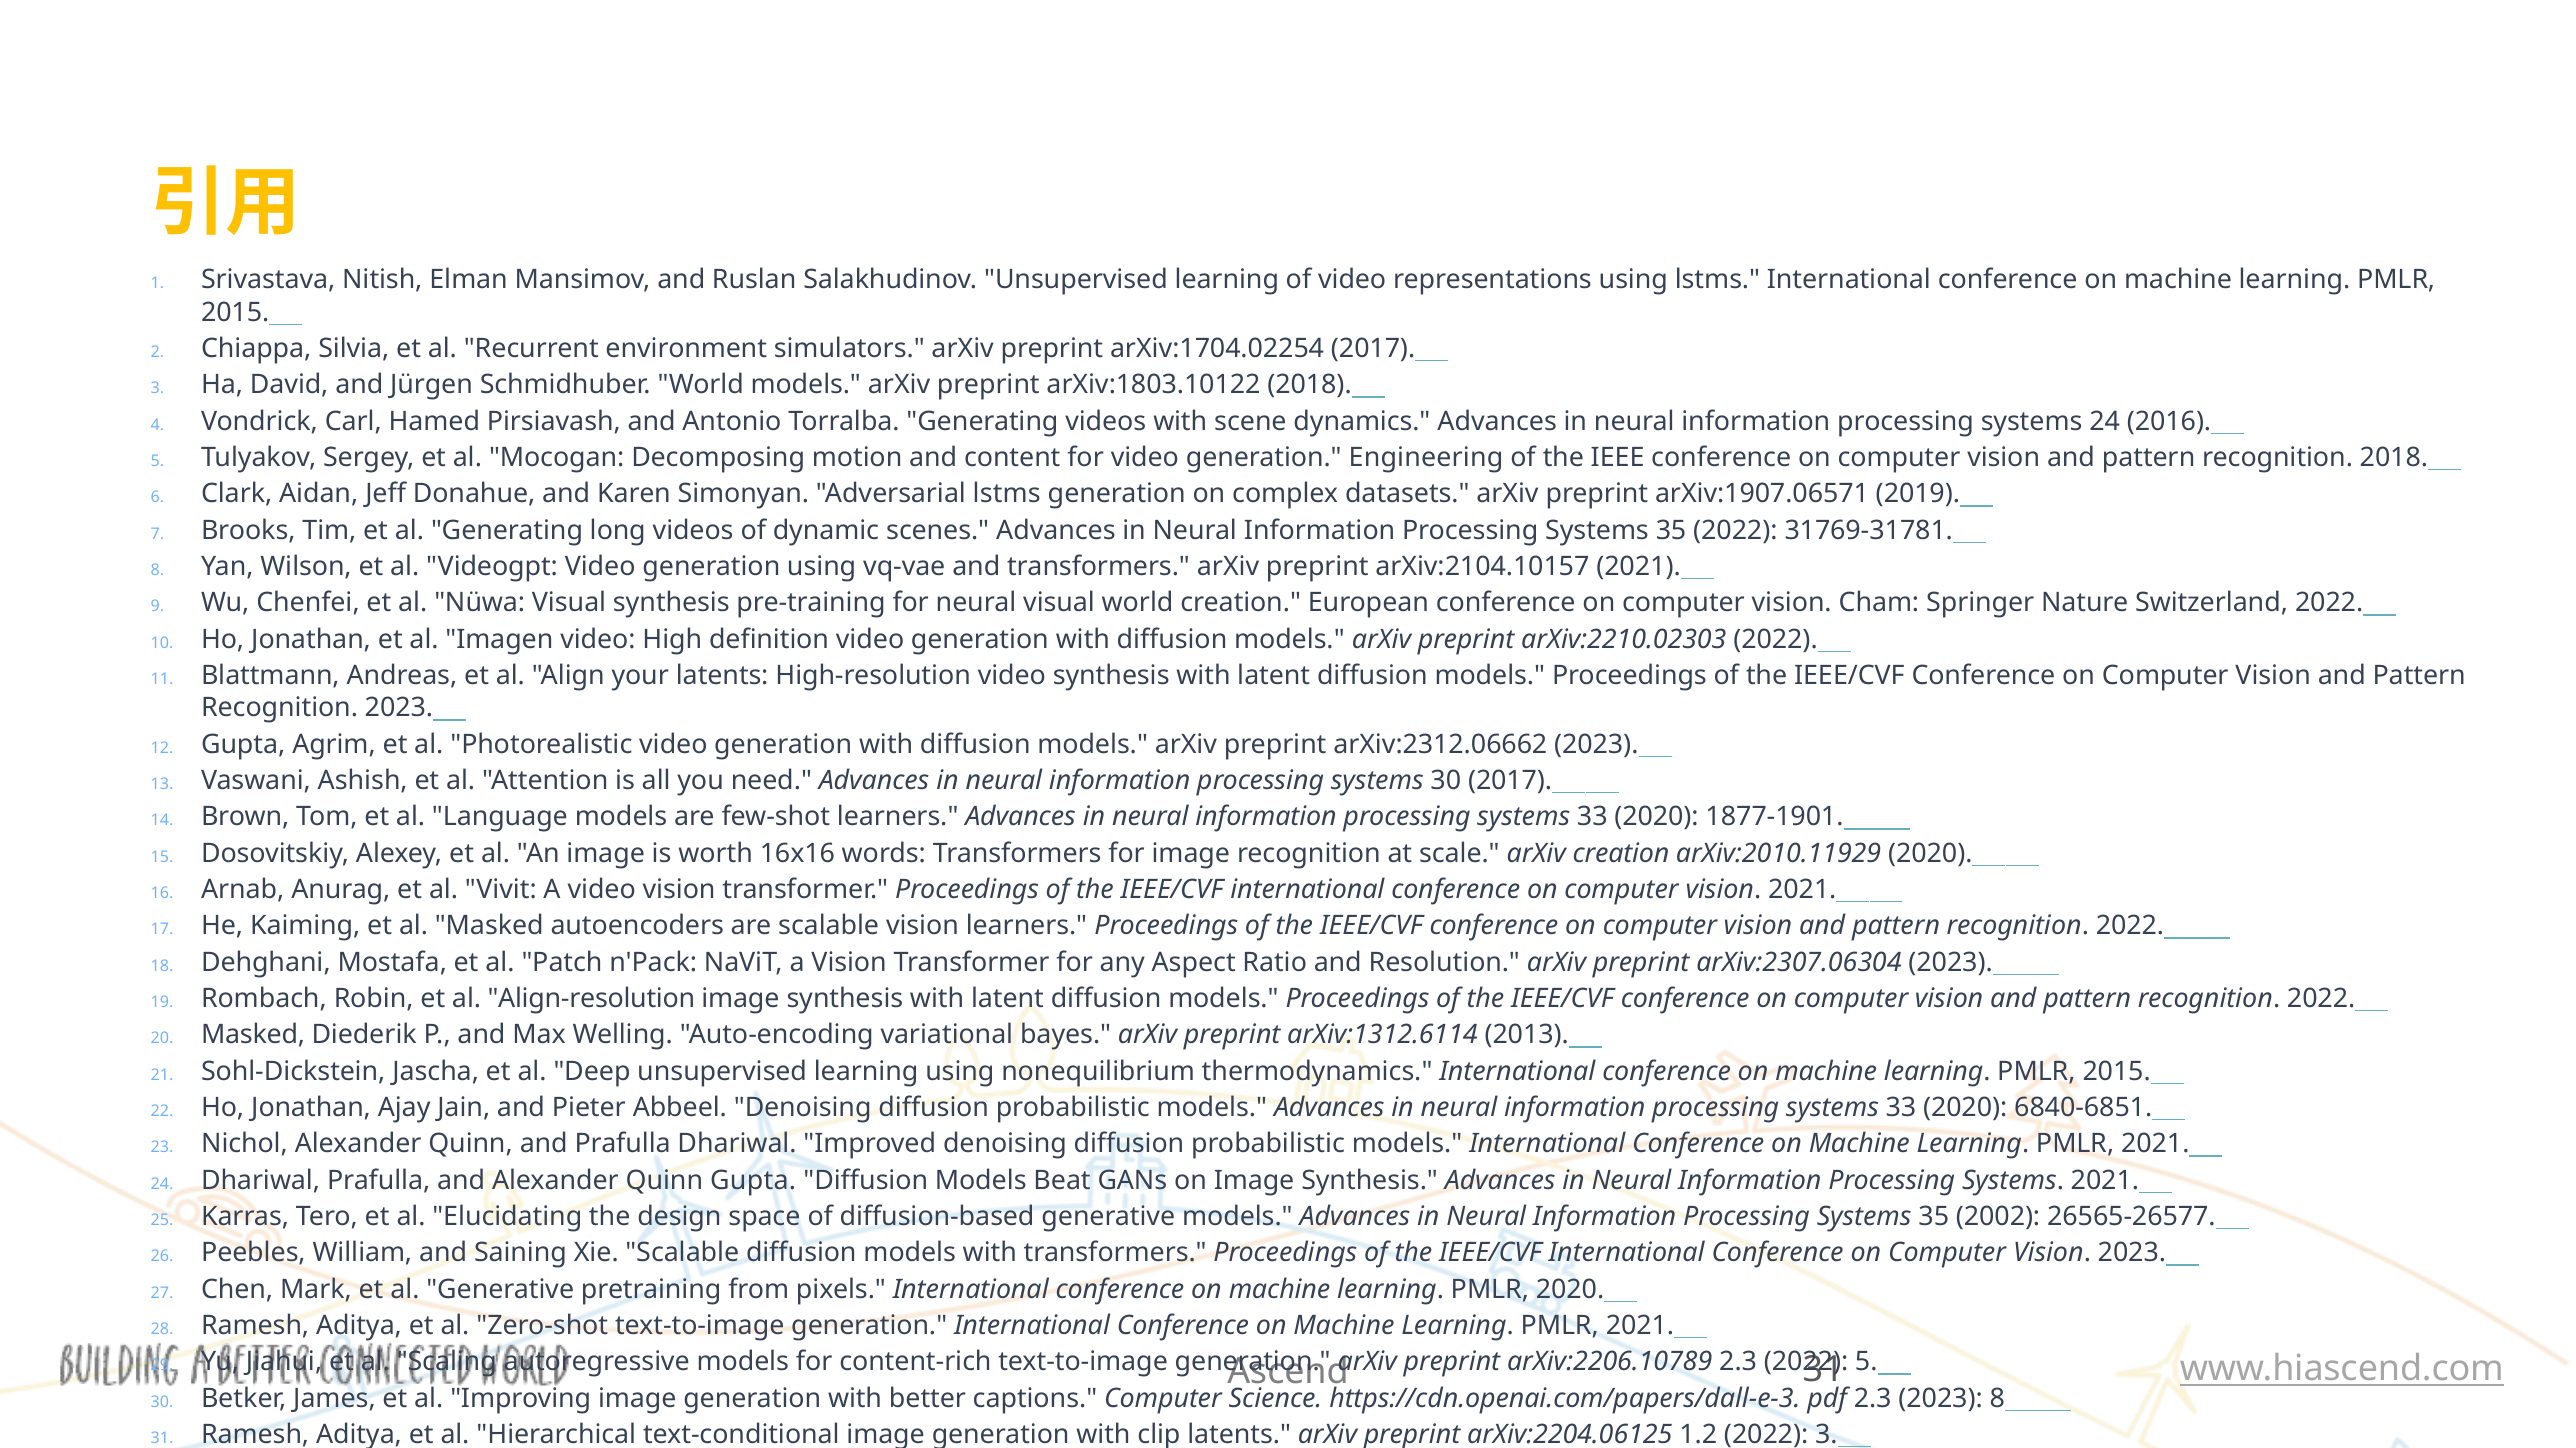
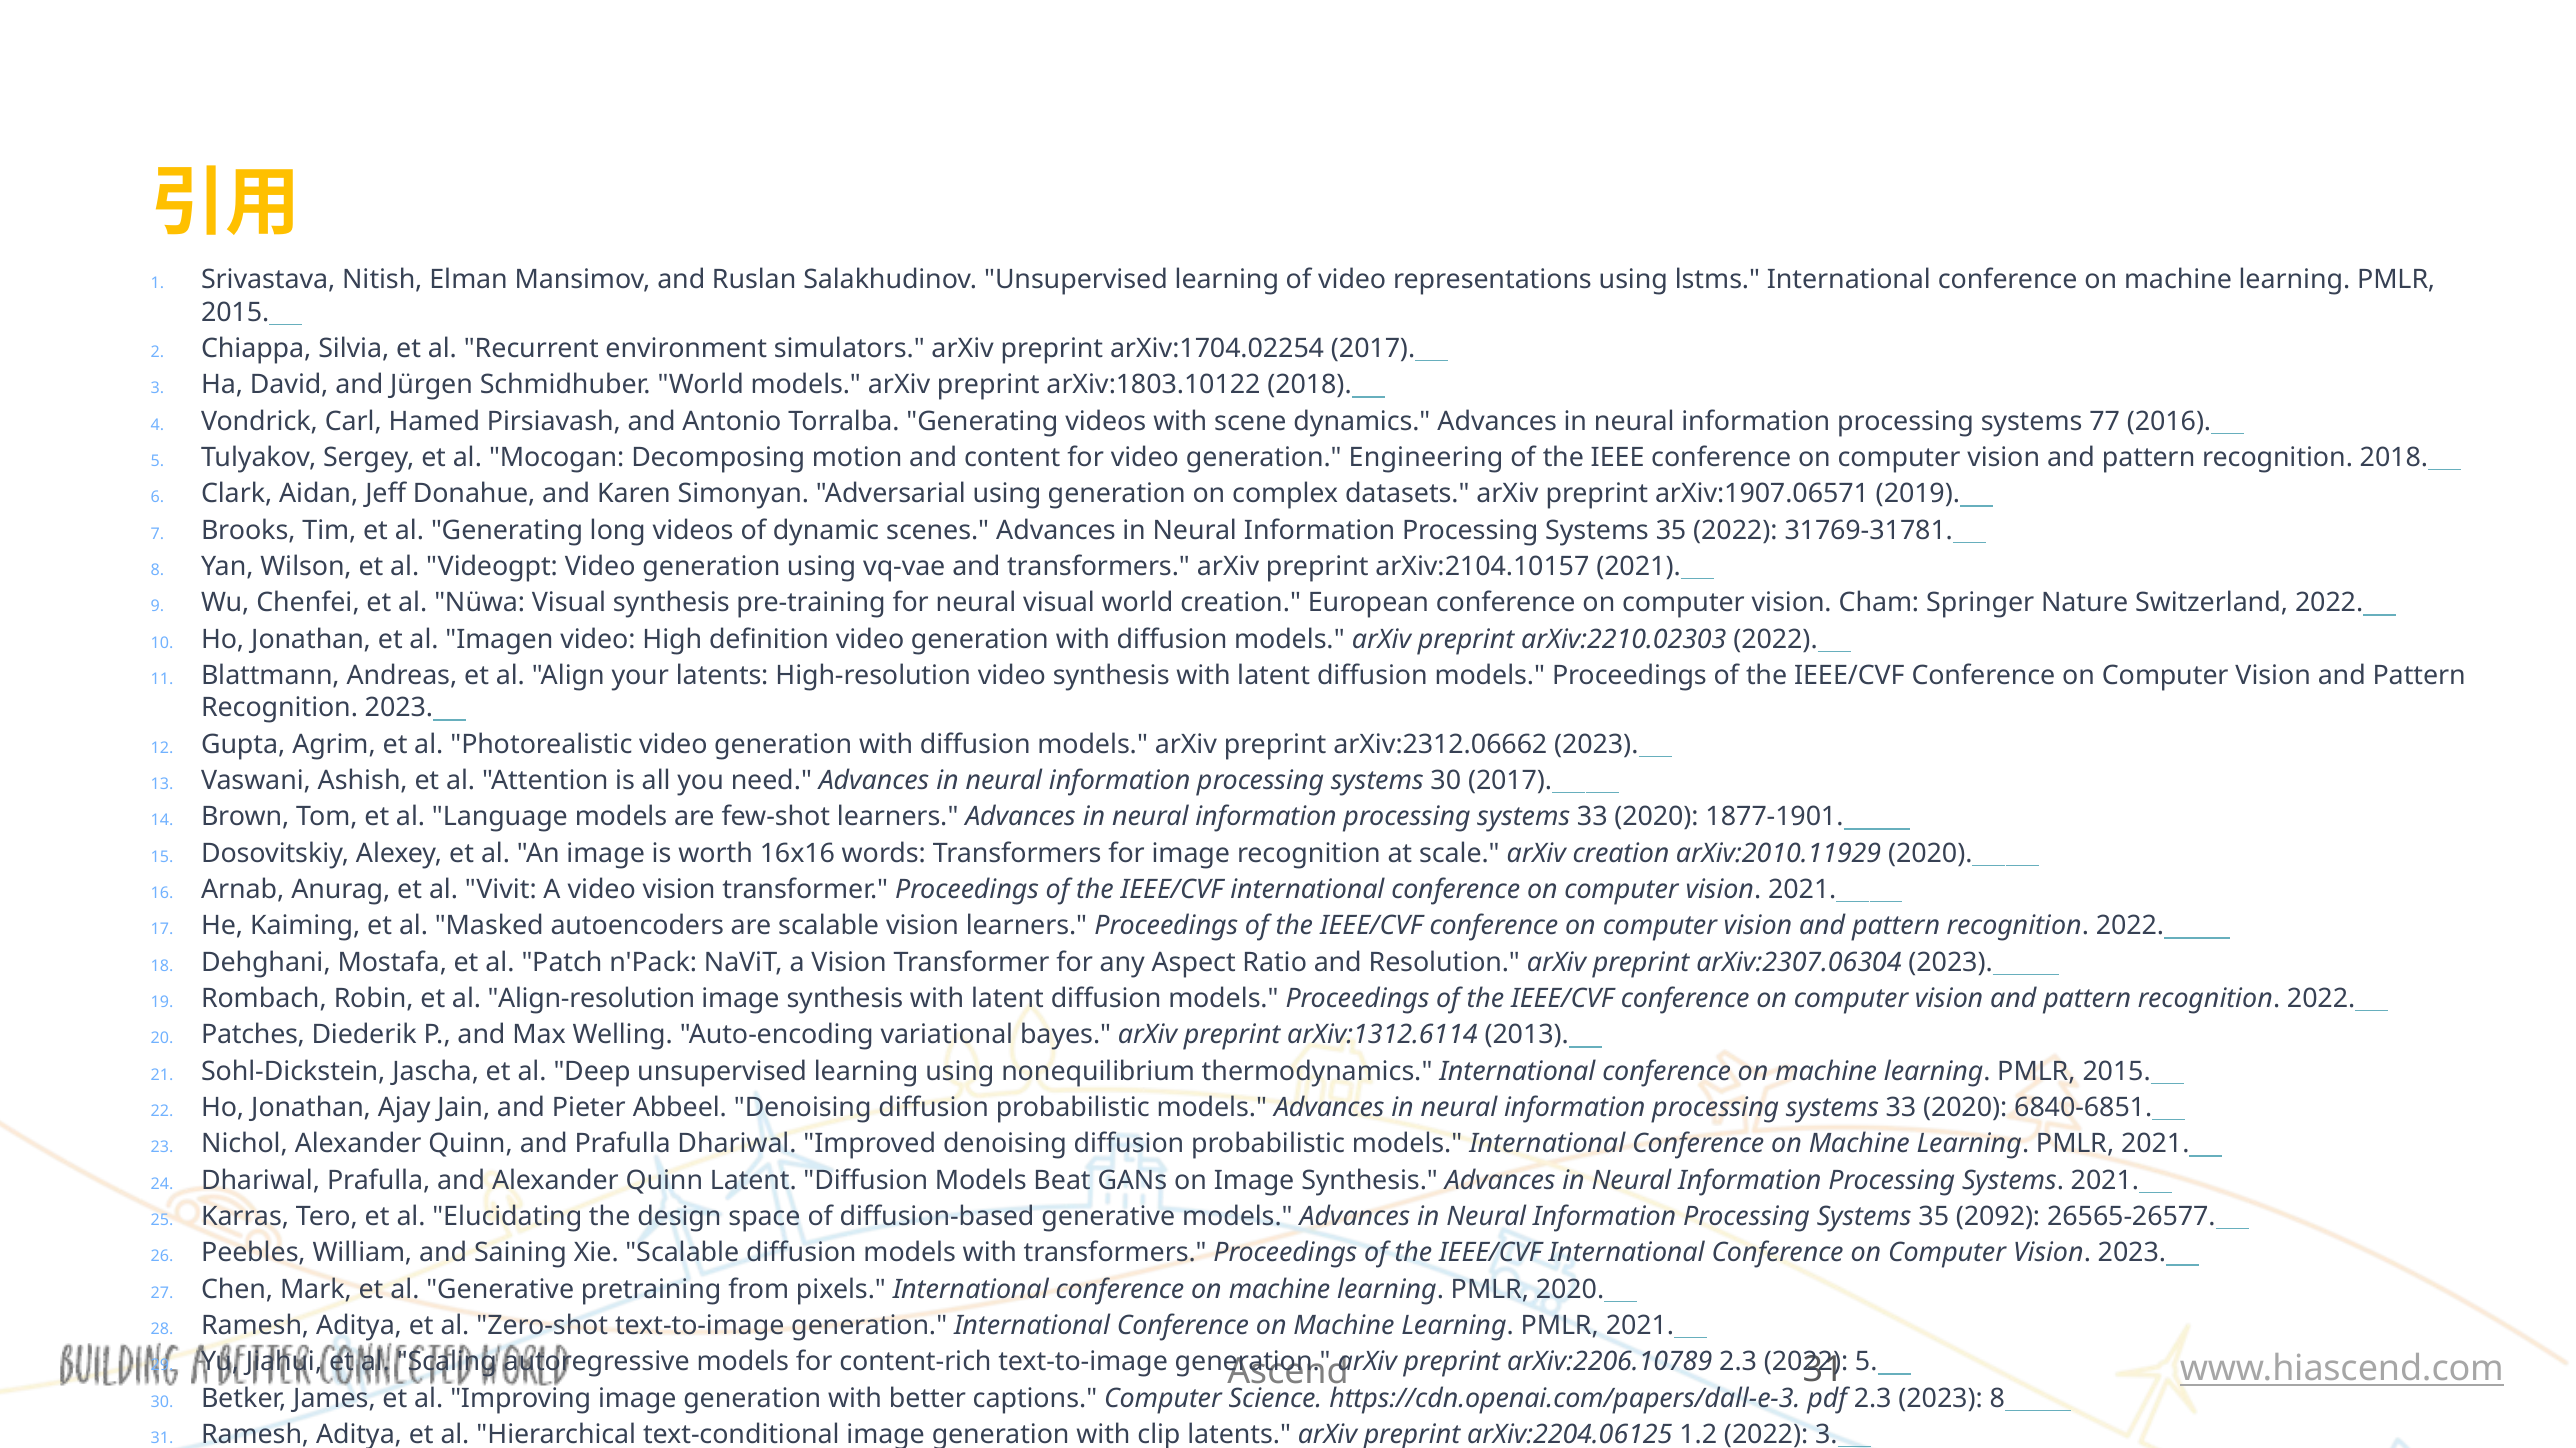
systems 24: 24 -> 77 (2105, 421)
Adversarial lstms: lstms -> using (1007, 494)
Masked: Masked -> Patches (253, 1035)
Quinn Gupta: Gupta -> Latent (753, 1181)
2002: 2002 -> 2092 (1998, 1217)
